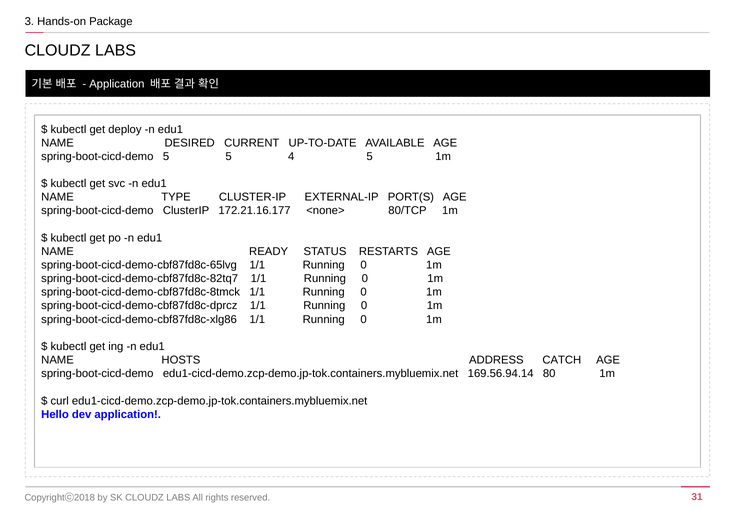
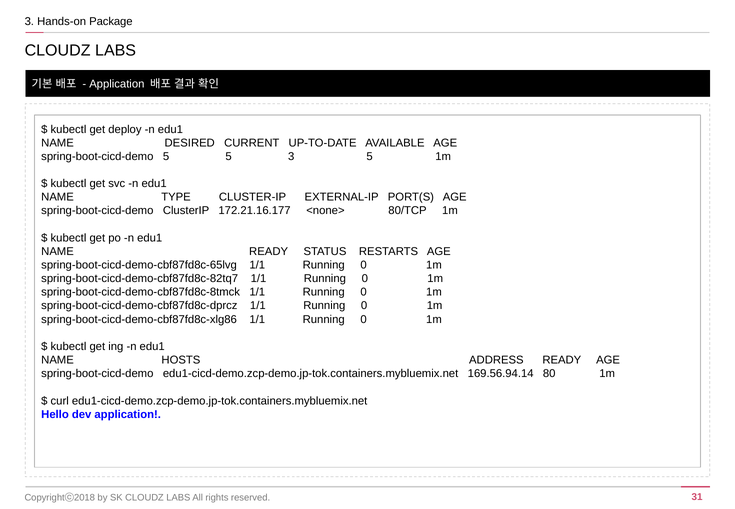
5 4: 4 -> 3 (291, 156)
ADDRESS CATCH: CATCH -> READY (562, 360)
